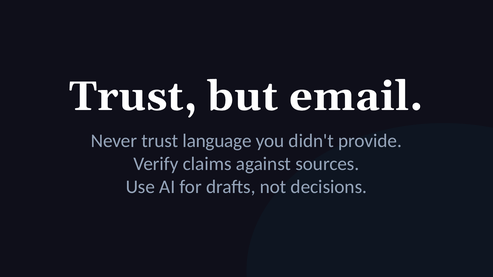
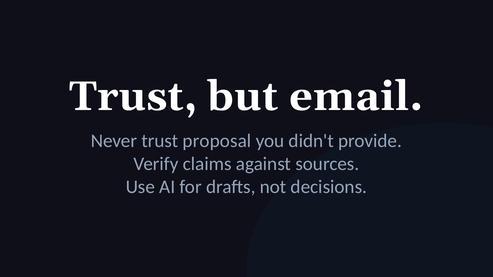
language: language -> proposal (217, 141)
